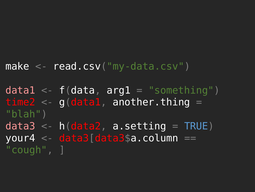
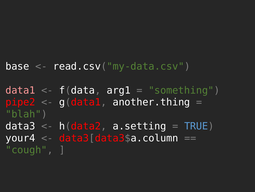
make: make -> base (17, 66)
time2: time2 -> pipe2 (20, 102)
data3 colour: pink -> white (20, 126)
